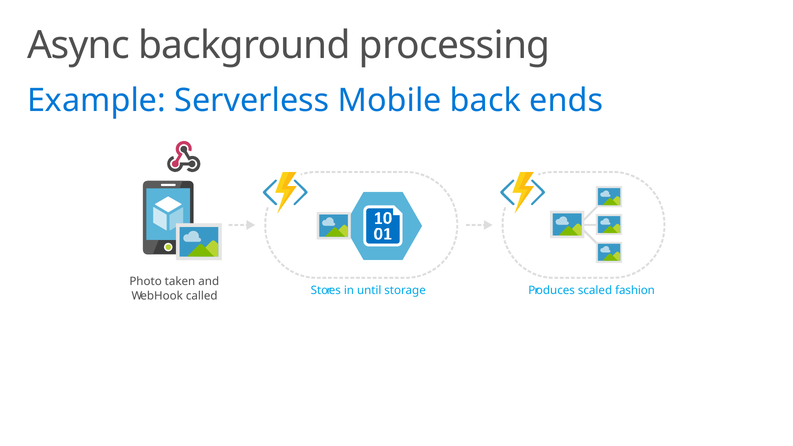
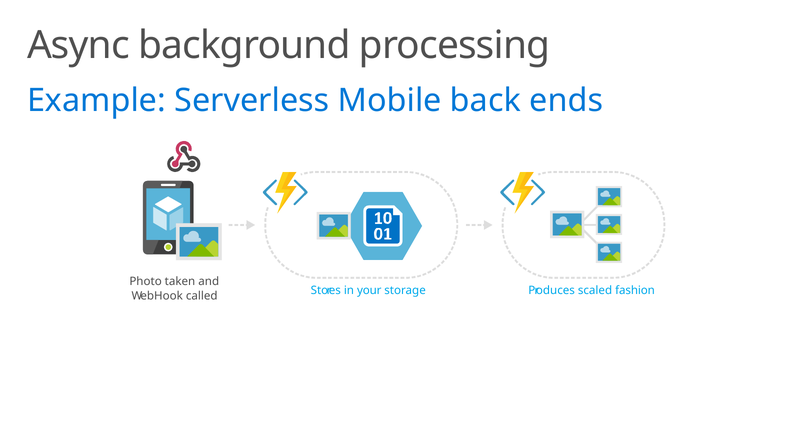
until: until -> your (369, 290)
